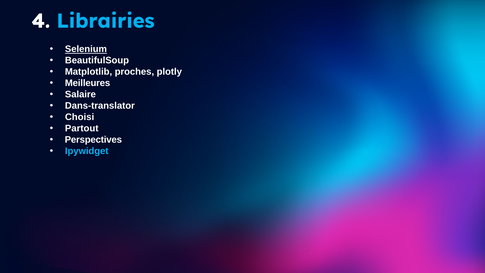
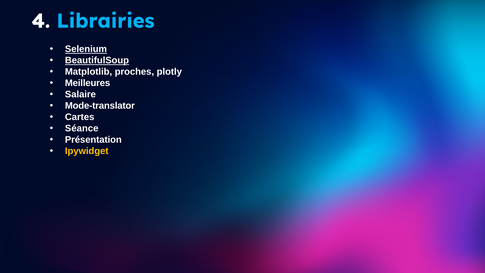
BeautifulSoup underline: none -> present (97, 60)
Dans-translator: Dans-translator -> Mode-translator (100, 106)
Choisi: Choisi -> Cartes (80, 117)
Partout: Partout -> Séance (82, 128)
Perspectives: Perspectives -> Présentation (93, 140)
Ipywidget colour: light blue -> yellow (87, 151)
